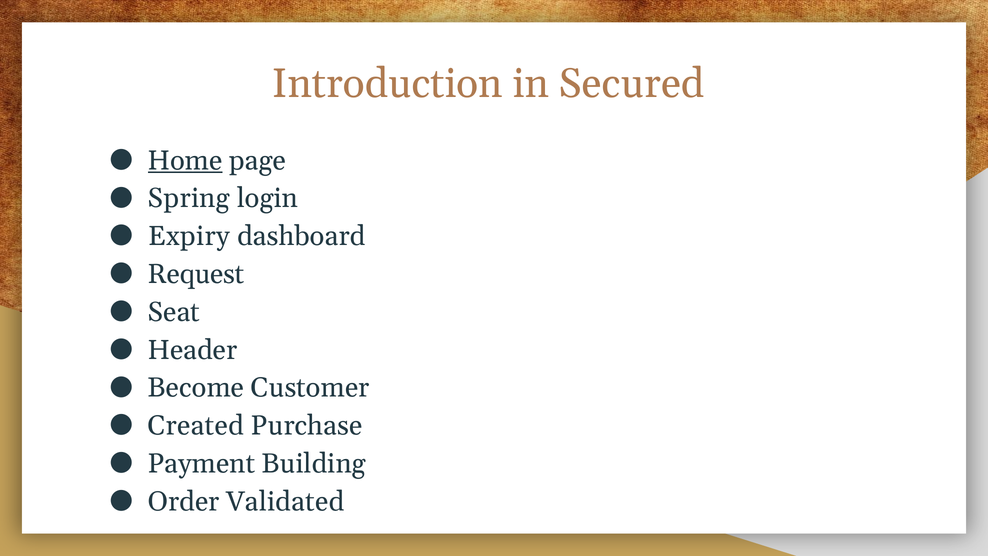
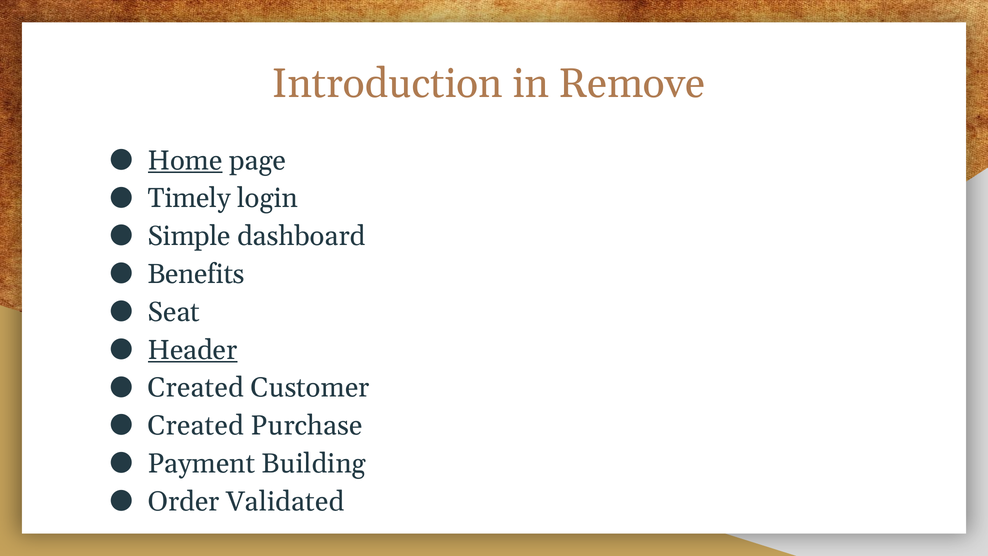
Secured: Secured -> Remove (632, 84)
Spring: Spring -> Timely (189, 198)
Expiry: Expiry -> Simple (189, 236)
Request: Request -> Benefits (196, 274)
Header underline: none -> present (193, 350)
Become: Become -> Created (196, 388)
